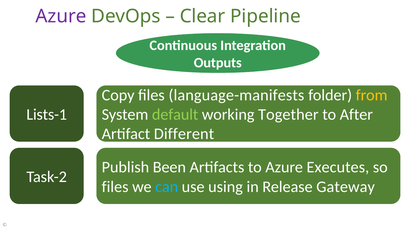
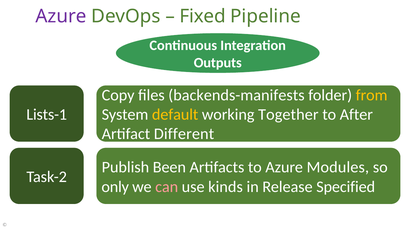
Clear: Clear -> Fixed (203, 16)
language-manifests: language-manifests -> backends-manifests (236, 95)
default colour: light green -> yellow (175, 115)
Executes: Executes -> Modules (338, 168)
files: files -> only (115, 187)
can colour: light blue -> pink (167, 187)
using: using -> kinds (226, 187)
Gateway: Gateway -> Specified (346, 187)
